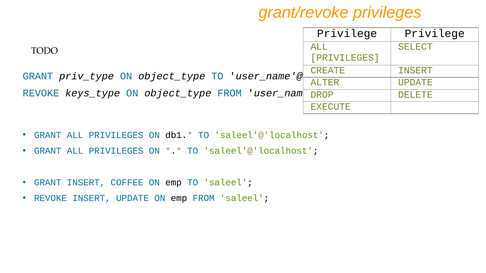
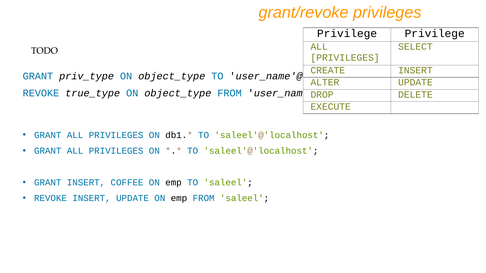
keys_type: keys_type -> true_type (93, 93)
